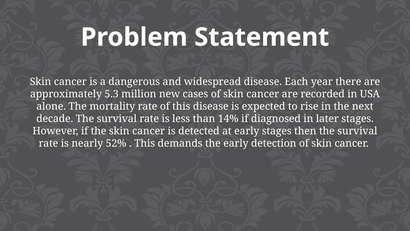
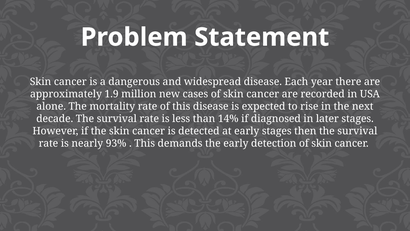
5.3: 5.3 -> 1.9 (112, 94)
52%: 52% -> 93% (116, 143)
